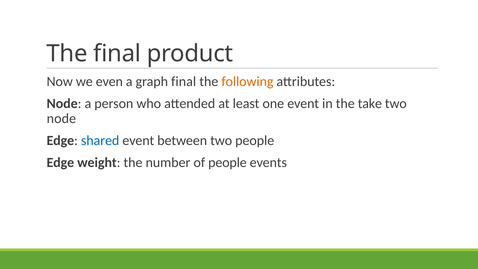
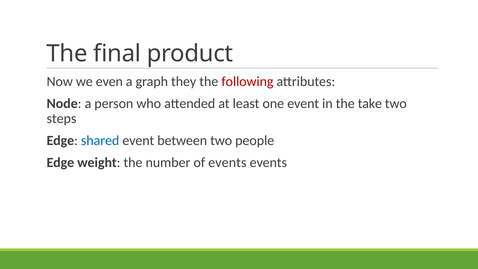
graph final: final -> they (184, 82)
following colour: orange -> red (247, 82)
node: node -> steps (61, 119)
of people: people -> events (227, 163)
